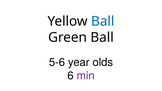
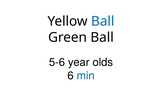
min colour: purple -> blue (86, 76)
